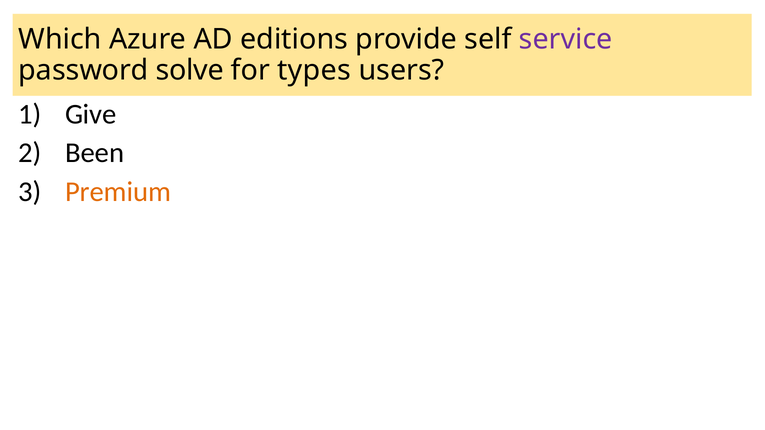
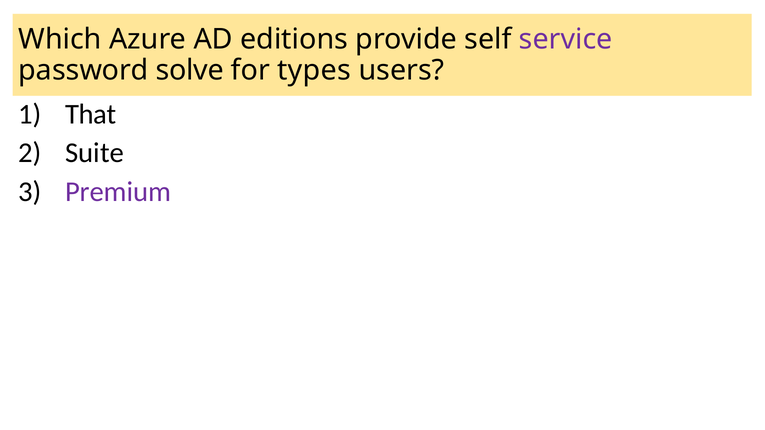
Give: Give -> That (91, 114)
Been: Been -> Suite (95, 153)
Premium colour: orange -> purple (118, 192)
